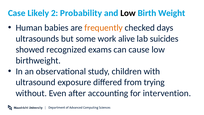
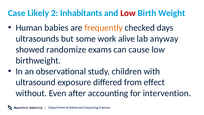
Probability: Probability -> Inhabitants (81, 13)
Low colour: black -> red (128, 13)
suicides: suicides -> anyway (164, 39)
recognized: recognized -> randomize (66, 50)
trying: trying -> effect (154, 82)
